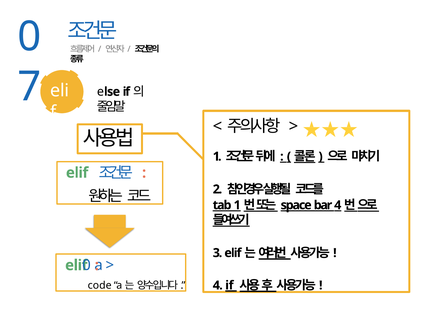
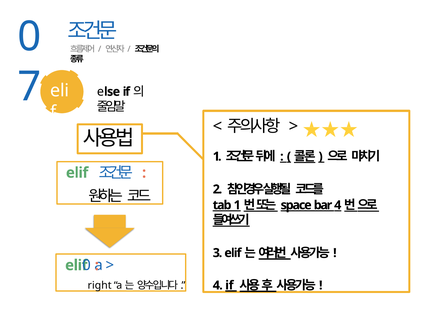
code: code -> right (100, 285)
